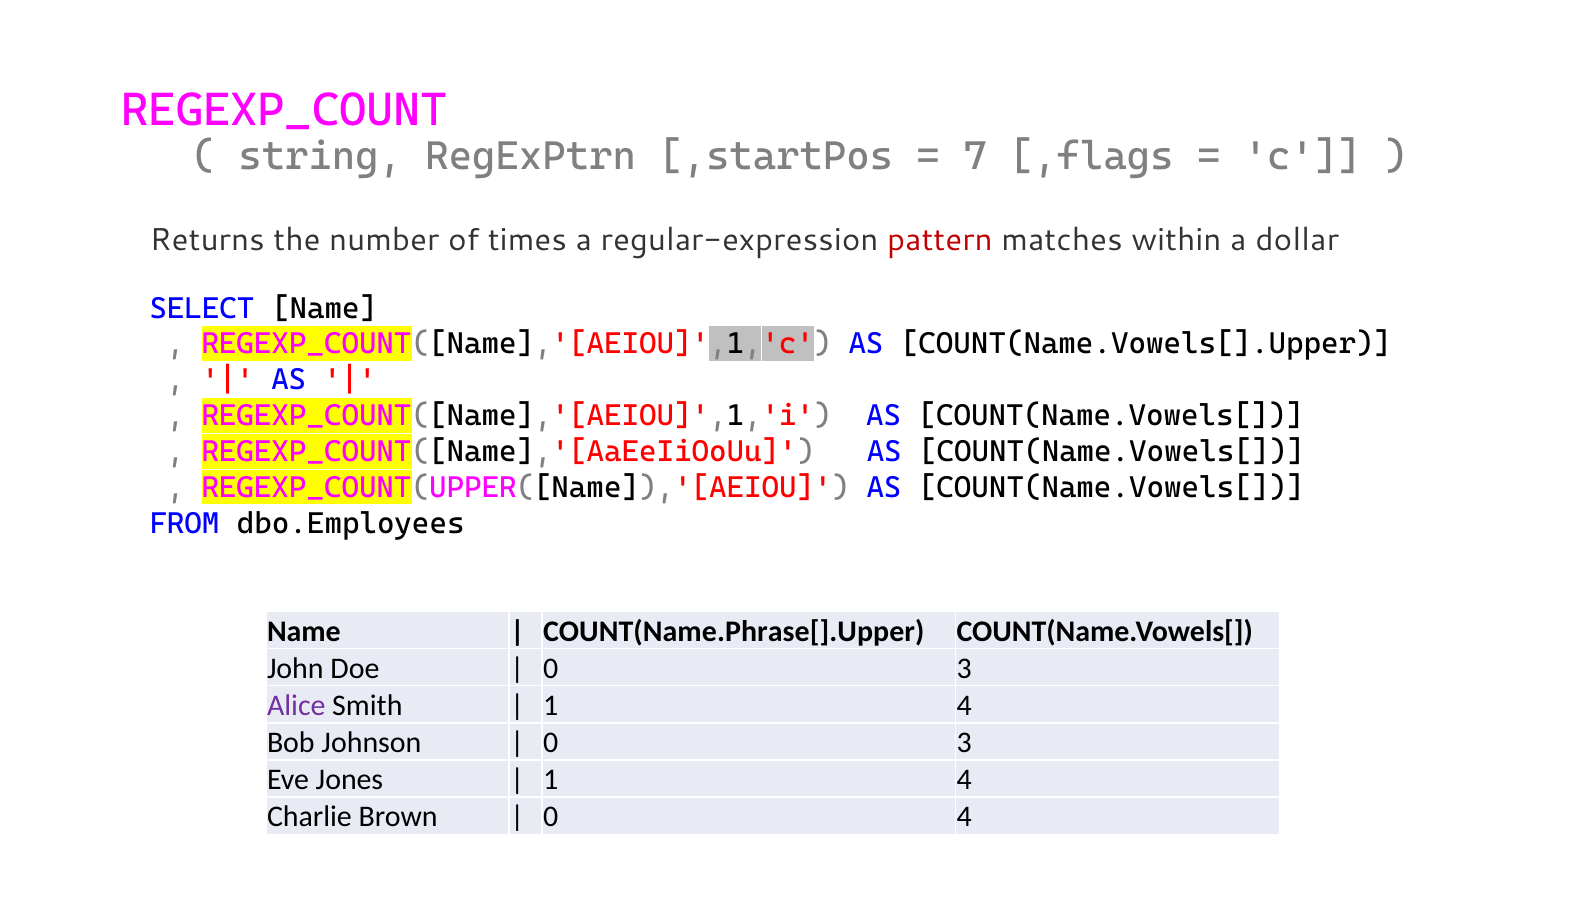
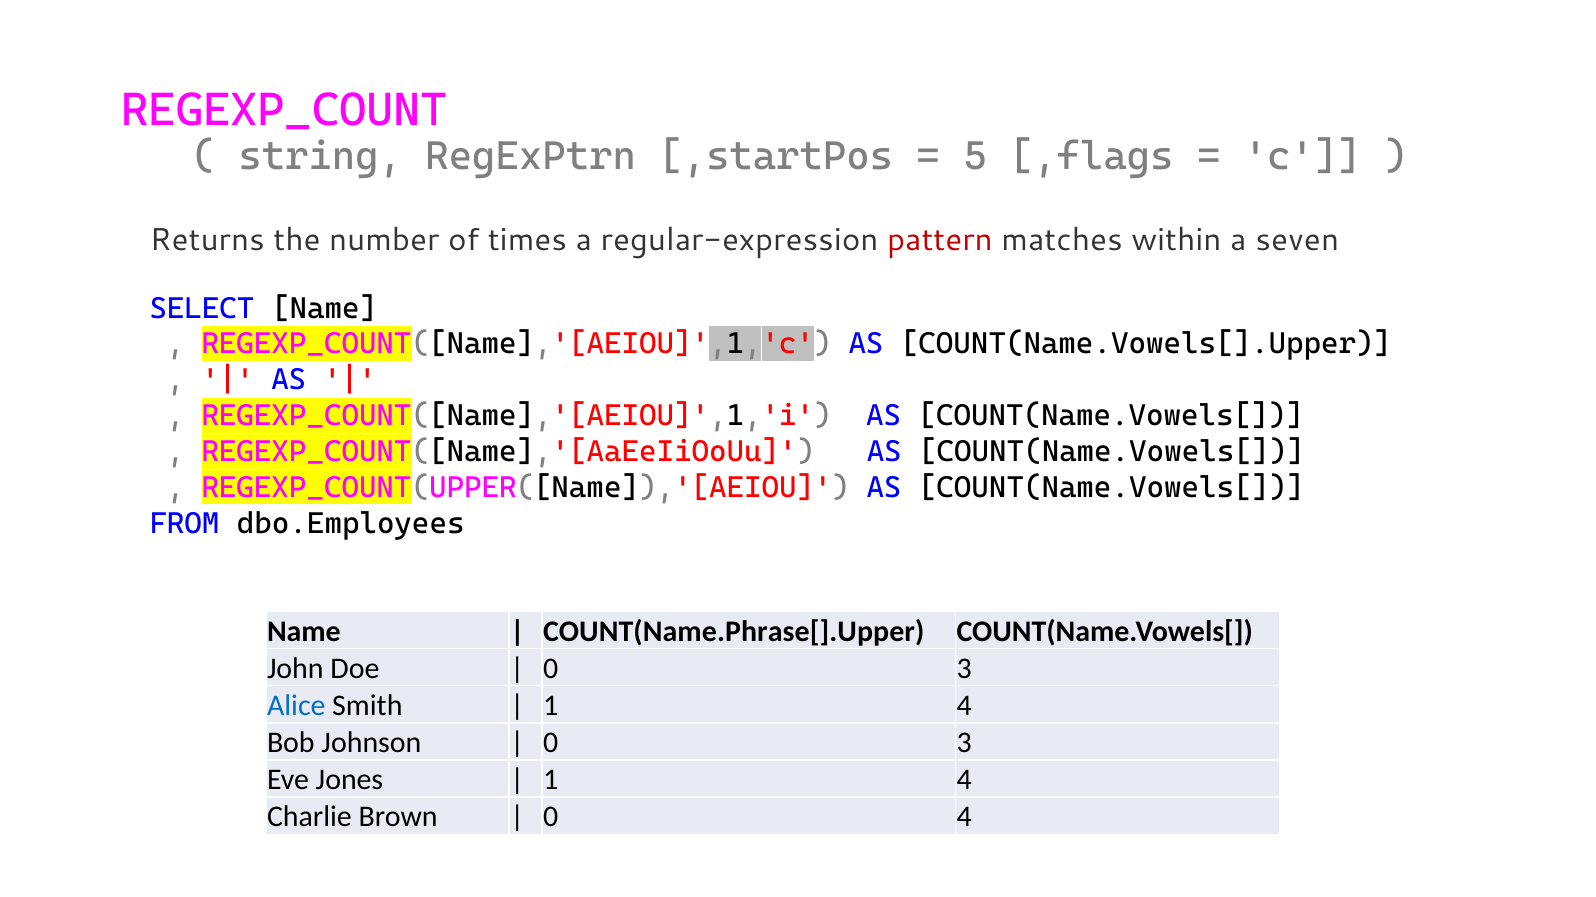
7: 7 -> 5 (975, 157)
dollar: dollar -> seven (1297, 241)
Alice colour: purple -> blue (296, 706)
